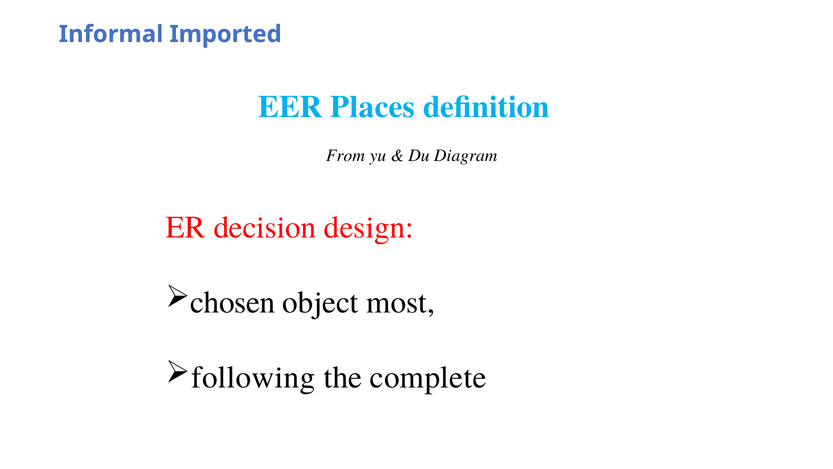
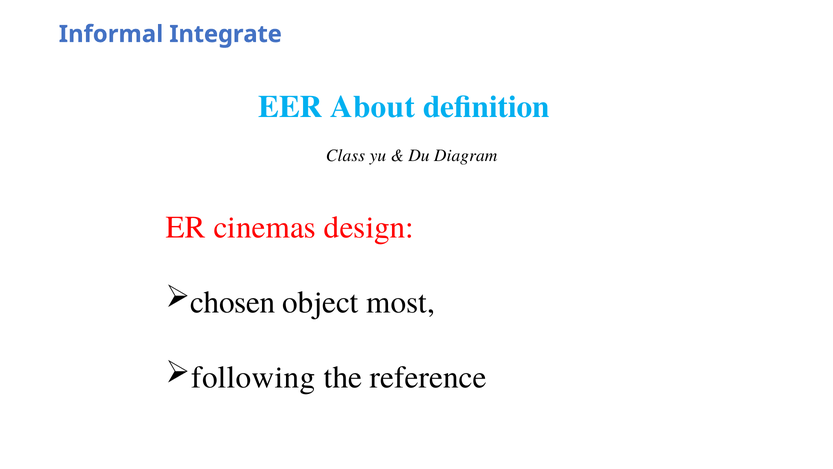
Imported: Imported -> Integrate (226, 34)
Places: Places -> About (373, 107)
From: From -> Class (345, 155)
decision: decision -> cinemas (265, 227)
complete: complete -> reference (428, 377)
